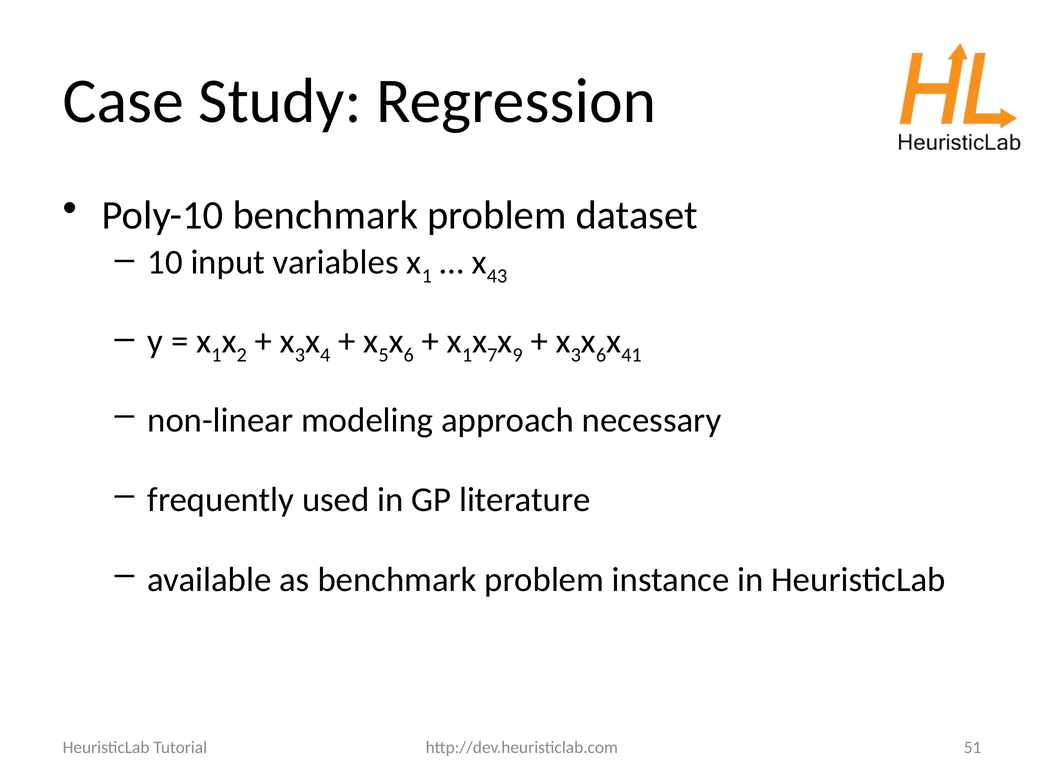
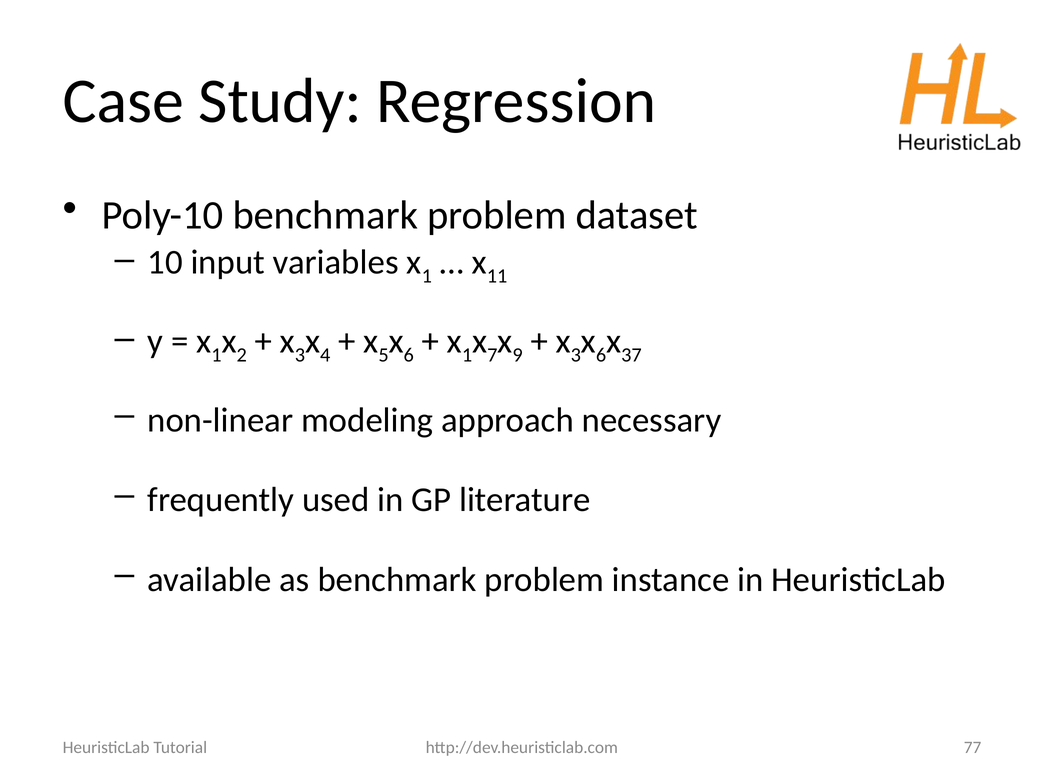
43: 43 -> 11 (497, 276)
41: 41 -> 37 (631, 355)
51: 51 -> 77 (973, 748)
